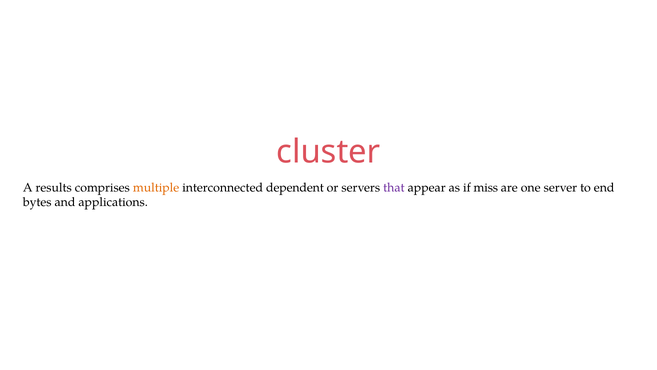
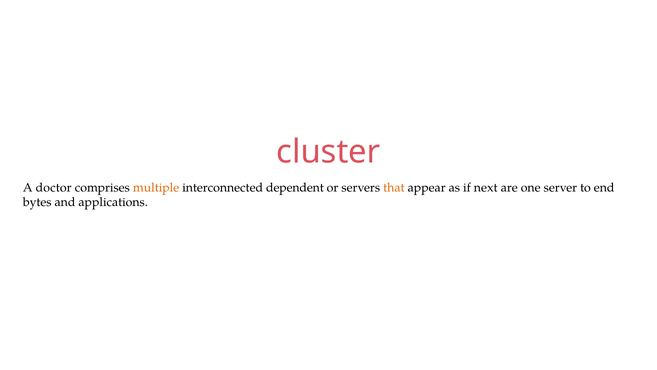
results: results -> doctor (54, 187)
that colour: purple -> orange (394, 187)
miss: miss -> next (486, 187)
